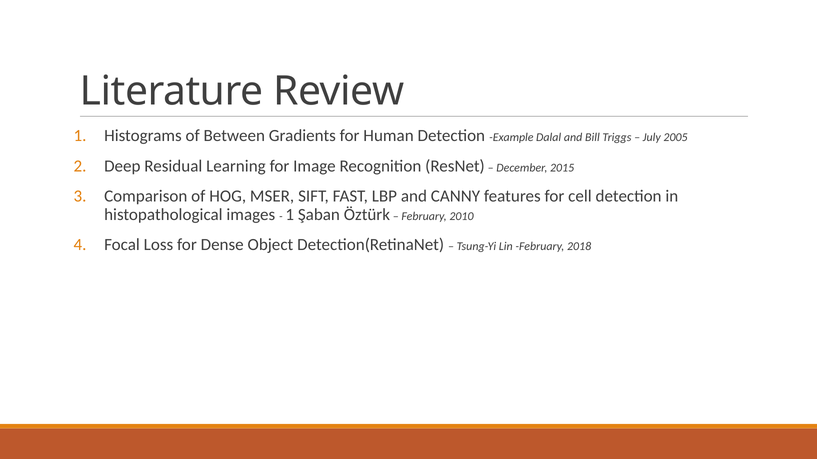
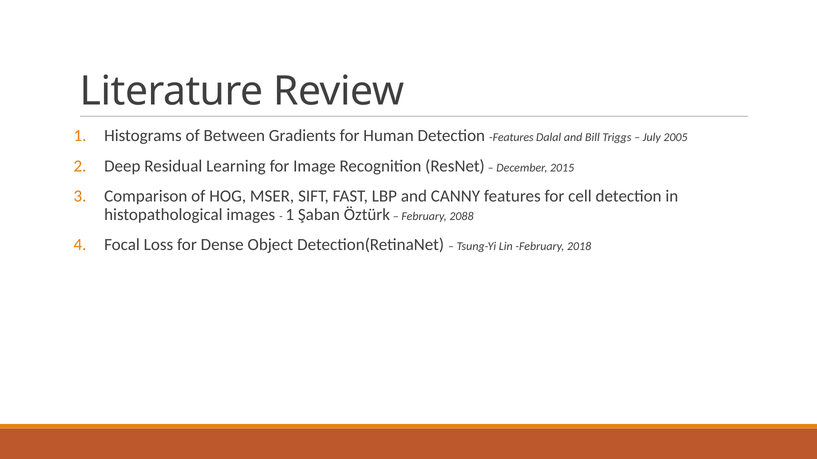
Detection Example: Example -> Features (511, 138)
2010: 2010 -> 2088 (461, 217)
